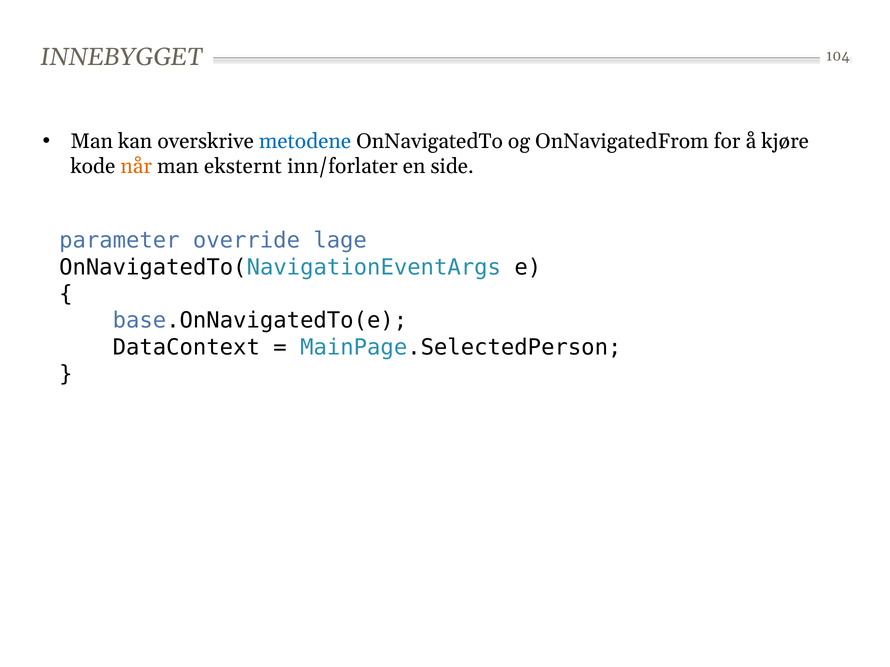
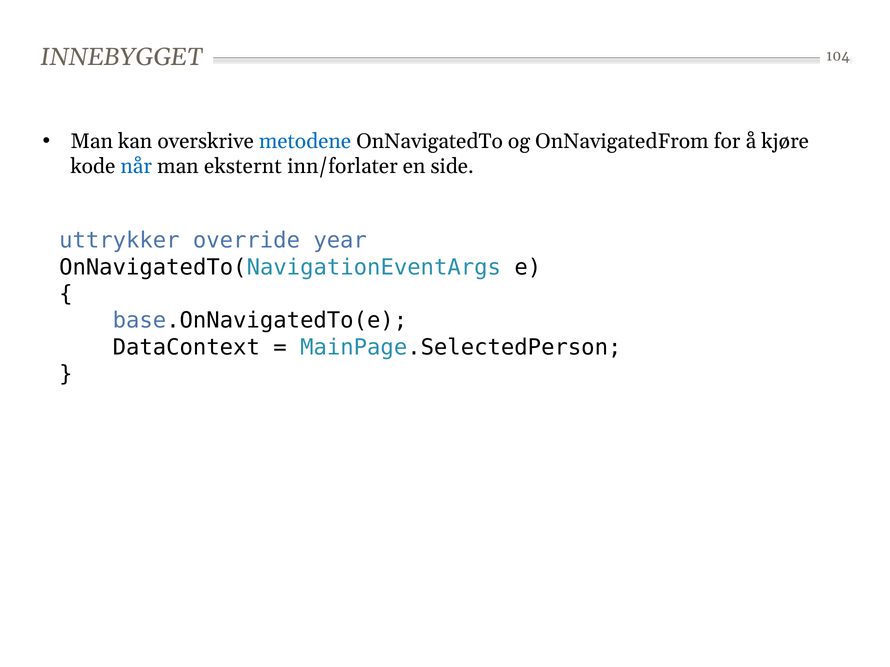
når colour: orange -> blue (136, 167)
parameter: parameter -> uttrykker (119, 241)
lage: lage -> year (340, 241)
